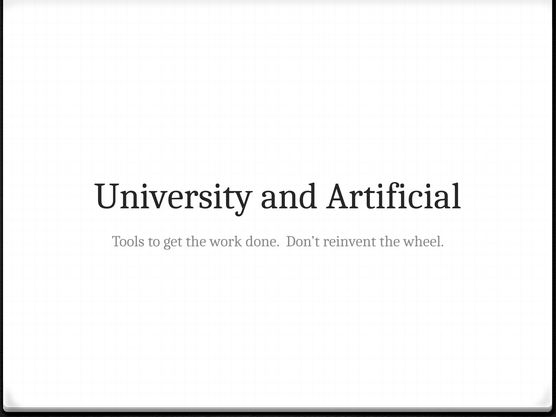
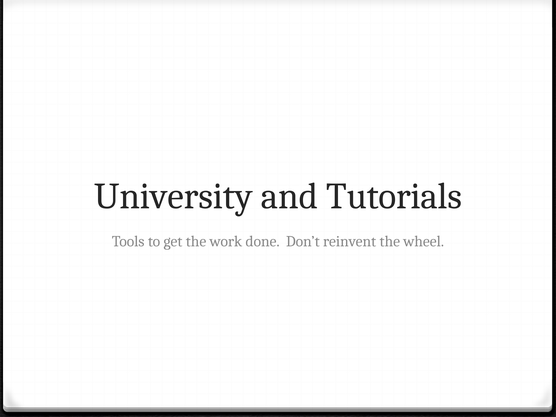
Artificial: Artificial -> Tutorials (394, 196)
